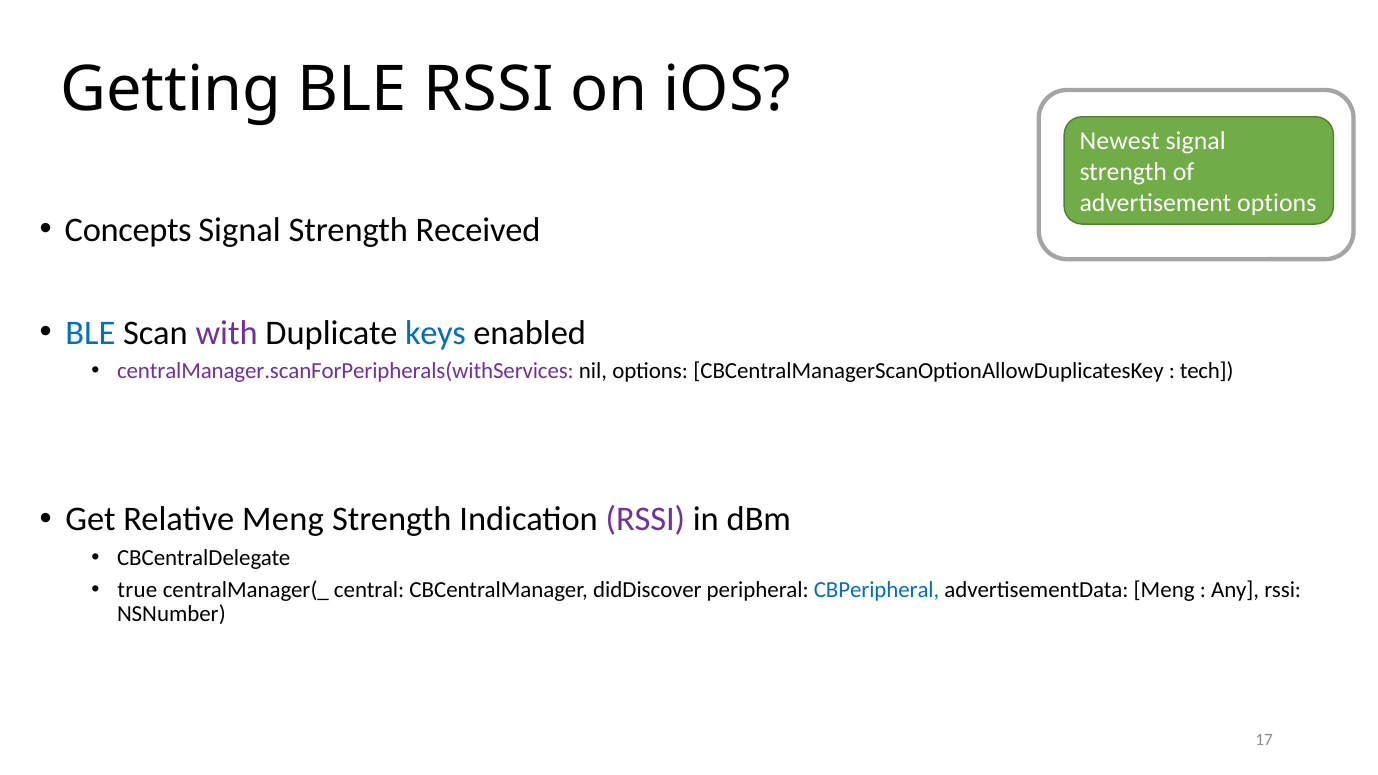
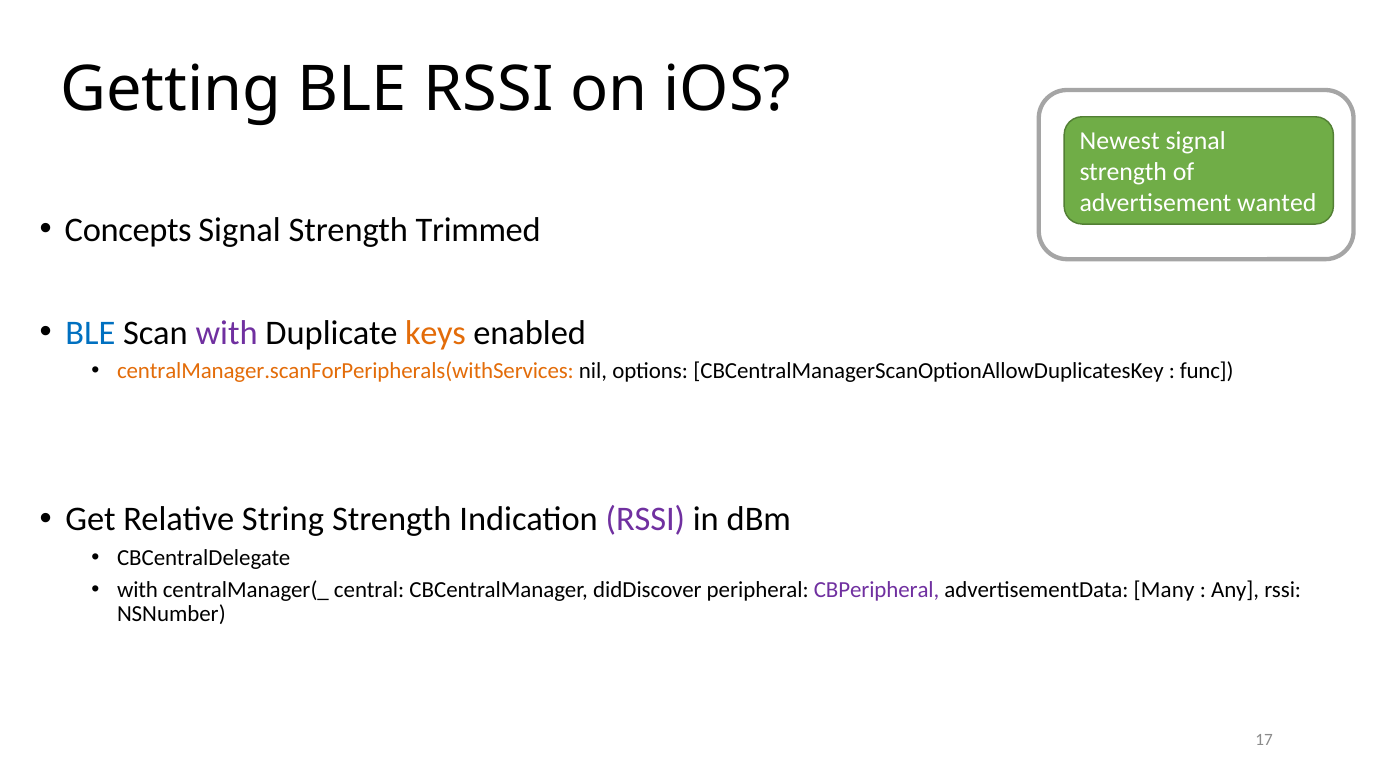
advertisement options: options -> wanted (1277, 203)
Received: Received -> Trimmed (478, 230)
keys colour: blue -> orange (436, 333)
centralManager.scanForPeripherals(withServices colour: purple -> orange (345, 371)
tech: tech -> func (1207, 371)
Relative Meng: Meng -> String (283, 520)
true: true -> with (138, 590)
CBPeripheral colour: blue -> purple (877, 590)
advertisementData Meng: Meng -> Many (1164, 590)
